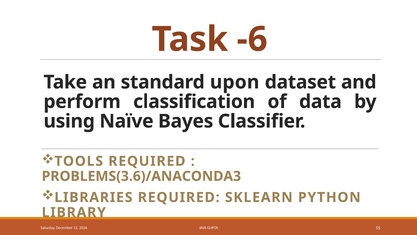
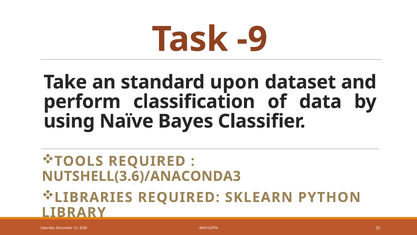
-6: -6 -> -9 (252, 39)
PROBLEMS(3.6)/ANACONDA3: PROBLEMS(3.6)/ANACONDA3 -> NUTSHELL(3.6)/ANACONDA3 (141, 176)
